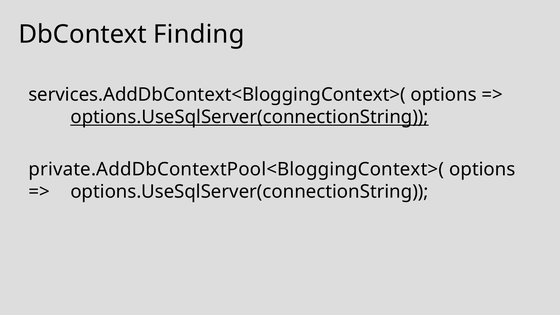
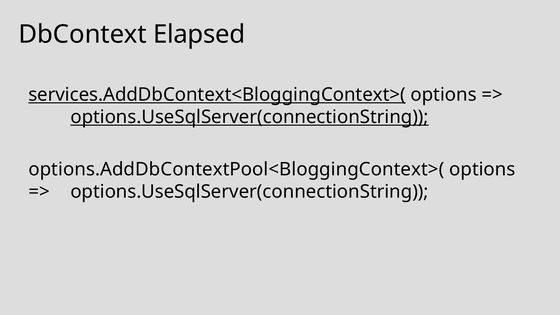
Finding: Finding -> Elapsed (199, 34)
services.AddDbContext<BloggingContext>( underline: none -> present (217, 95)
private.AddDbContextPool<BloggingContext>(: private.AddDbContextPool<BloggingContext>( -> options.AddDbContextPool<BloggingContext>( (236, 169)
